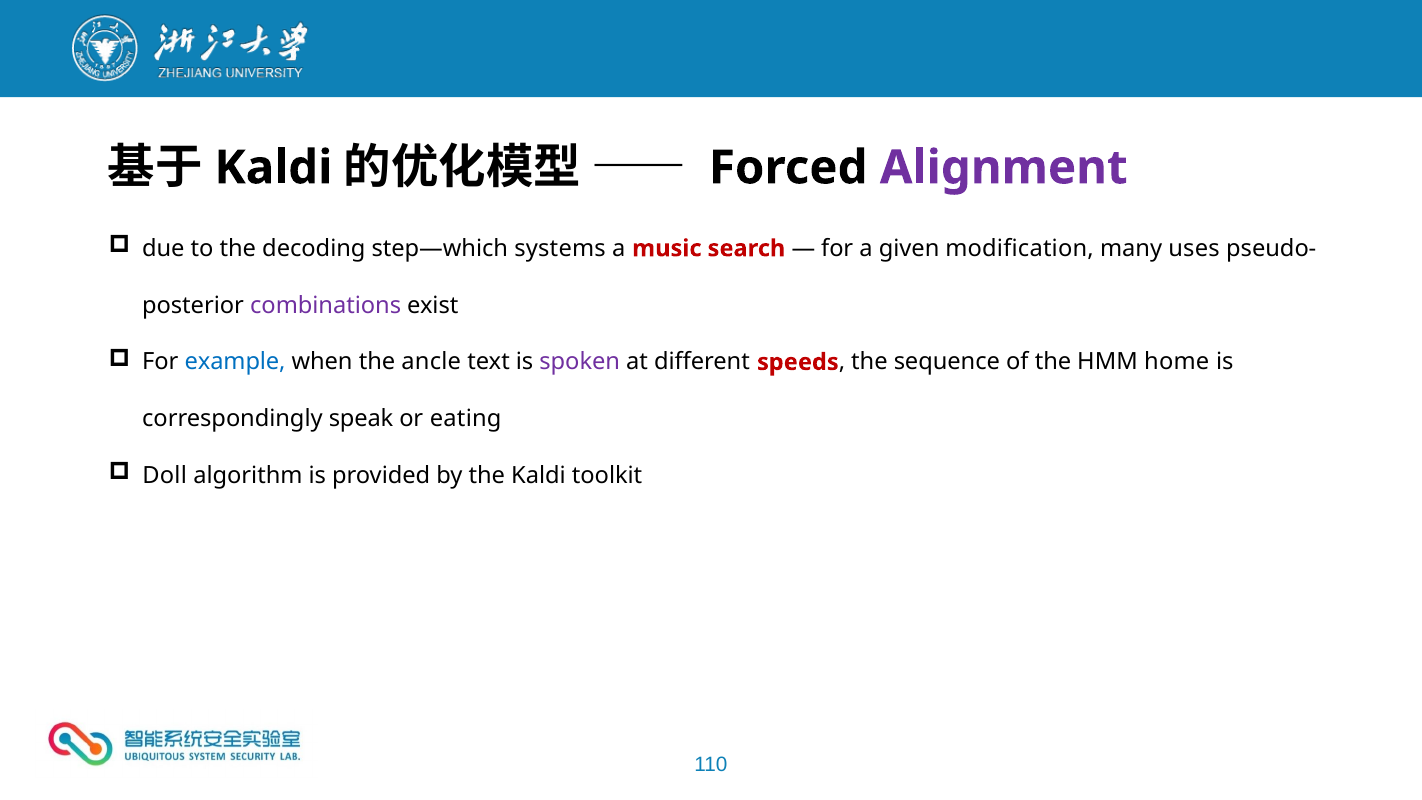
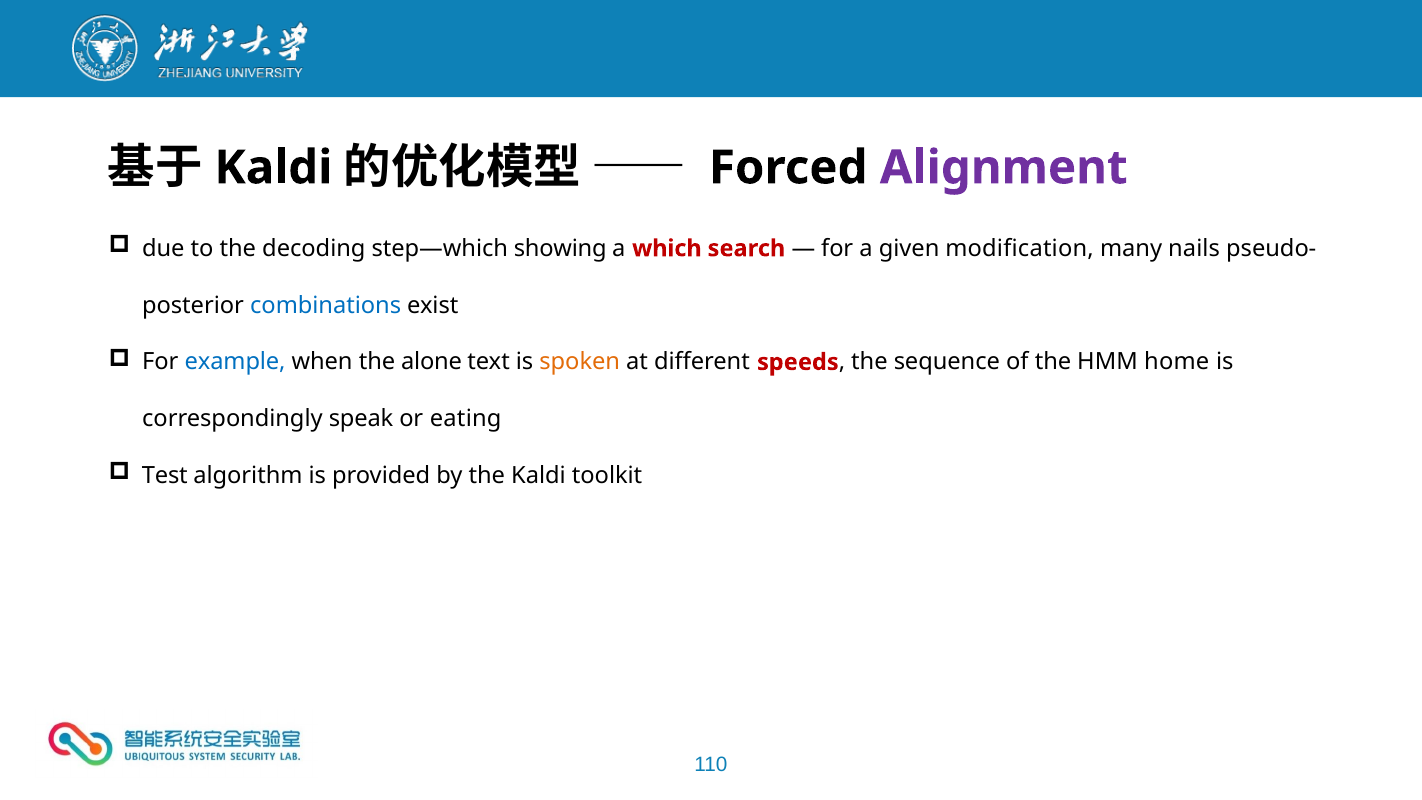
systems: systems -> showing (560, 248)
music: music -> which (667, 248)
uses: uses -> nails (1194, 248)
combinations colour: purple -> blue (326, 305)
ancle: ancle -> alone (431, 362)
spoken colour: purple -> orange (580, 362)
Doll: Doll -> Test (165, 476)
